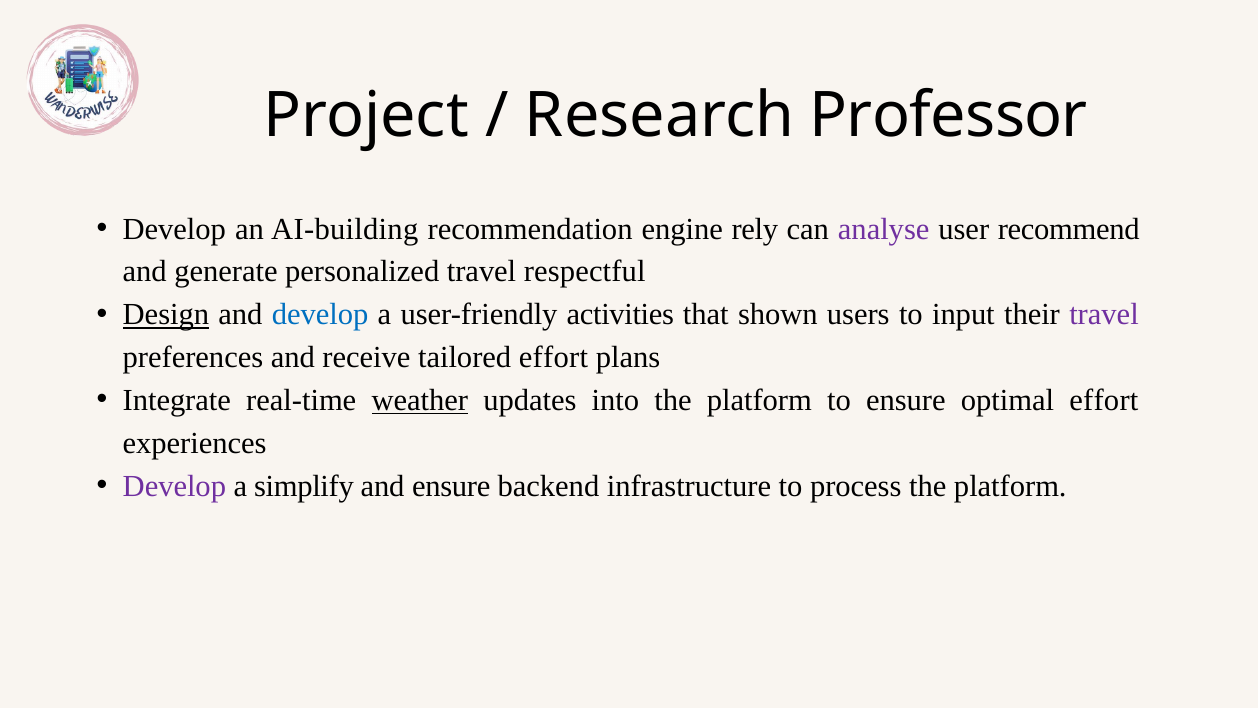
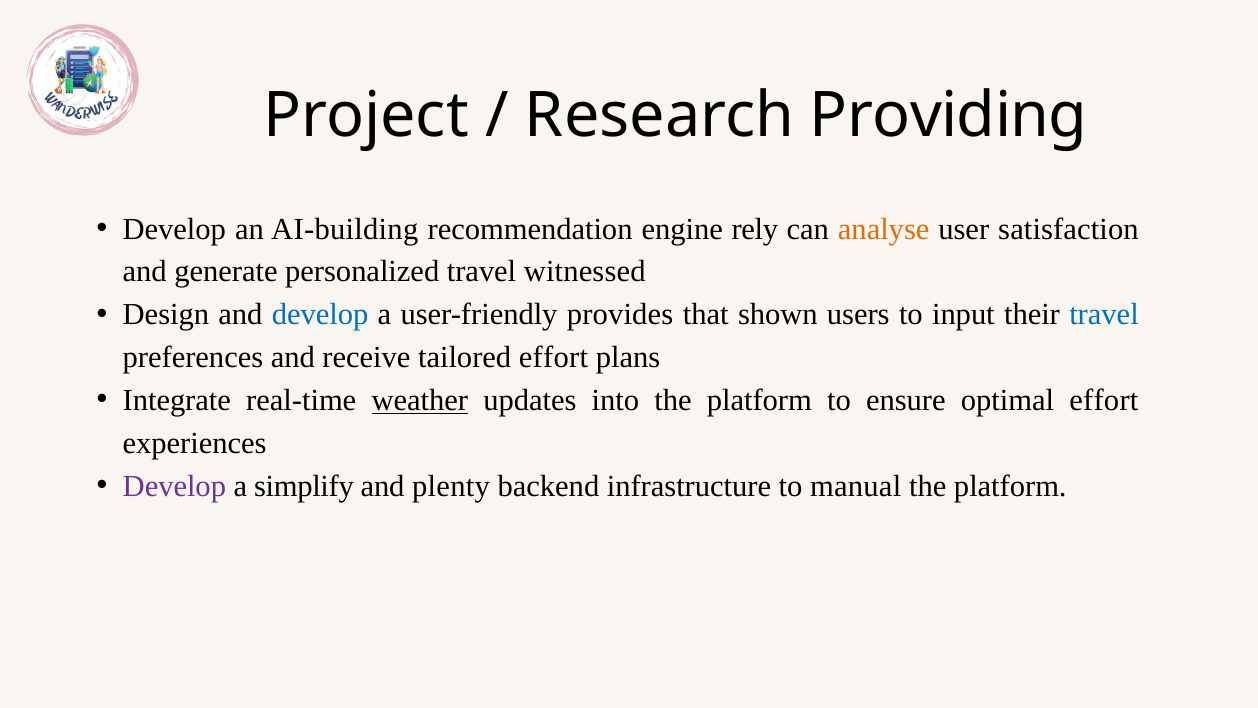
Professor: Professor -> Providing (949, 116)
analyse colour: purple -> orange (884, 229)
recommend: recommend -> satisfaction (1068, 229)
respectful: respectful -> witnessed (585, 272)
Design underline: present -> none (166, 315)
activities: activities -> provides (620, 315)
travel colour: purple -> blue (1104, 315)
and ensure: ensure -> plenty (451, 486)
process: process -> manual (856, 486)
